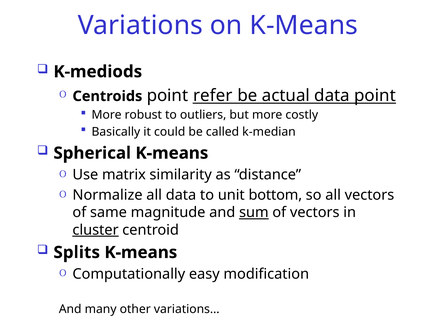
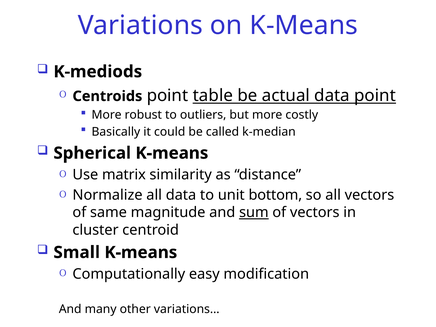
refer: refer -> table (213, 95)
cluster underline: present -> none (96, 230)
Splits: Splits -> Small (77, 252)
